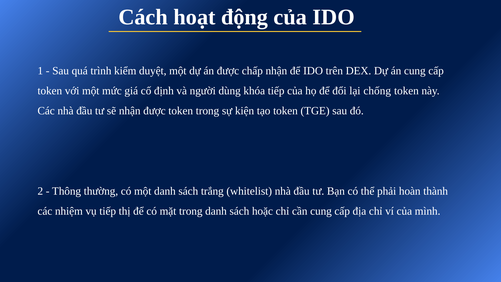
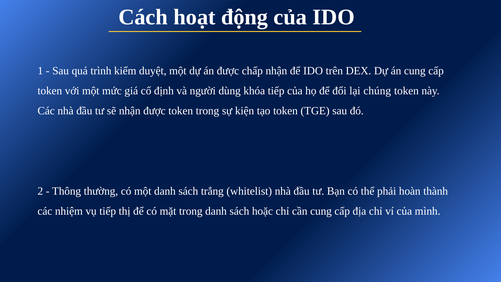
chống: chống -> chúng (377, 91)
